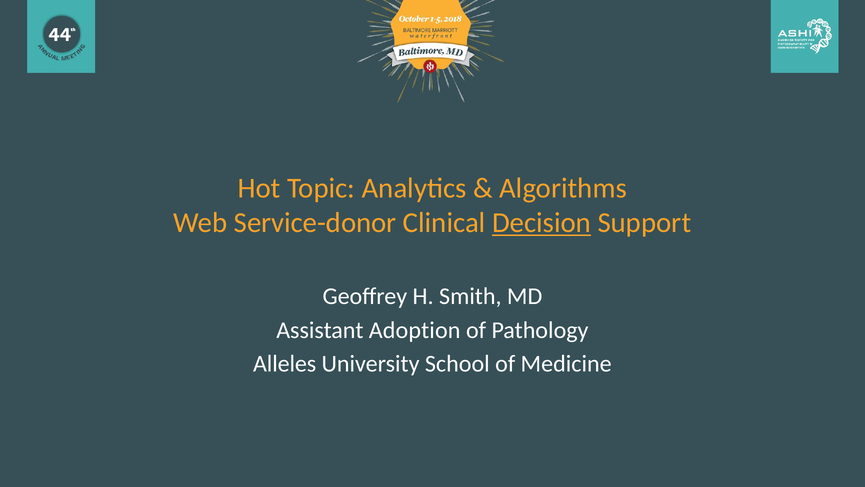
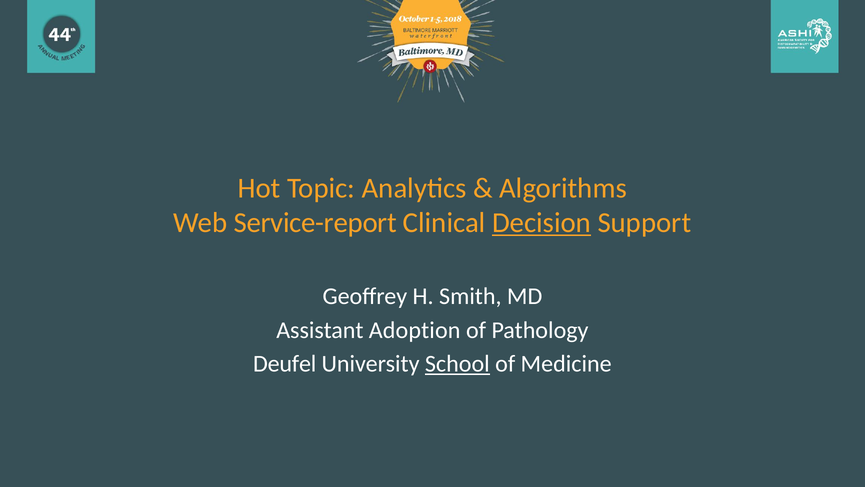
Service-donor: Service-donor -> Service-report (315, 223)
Alleles: Alleles -> Deufel (285, 363)
School underline: none -> present (457, 363)
